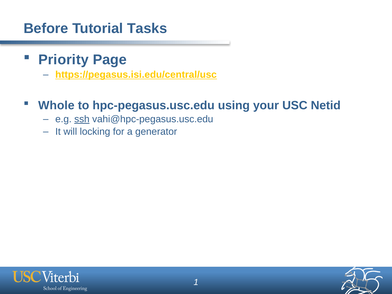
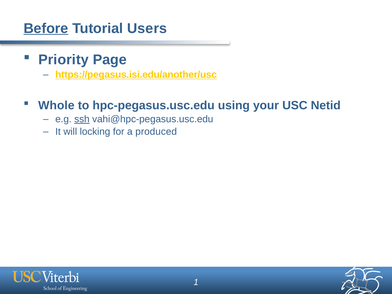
Before underline: none -> present (46, 28)
Tasks: Tasks -> Users (147, 28)
https://pegasus.isi.edu/central/usc: https://pegasus.isi.edu/central/usc -> https://pegasus.isi.edu/another/usc (136, 75)
generator: generator -> produced (156, 132)
